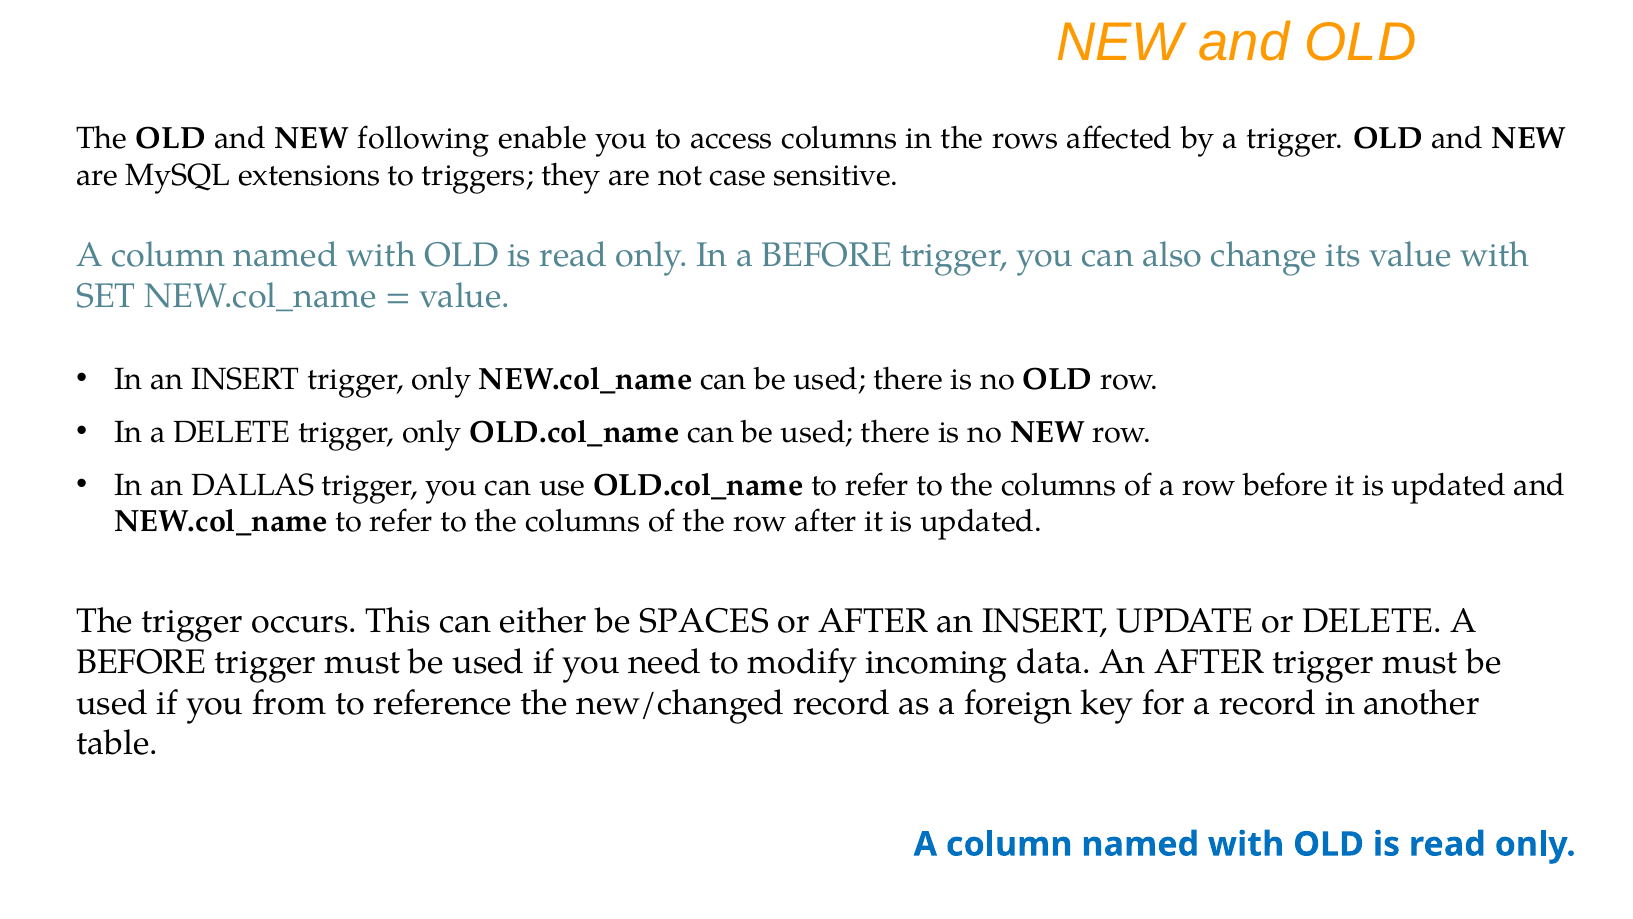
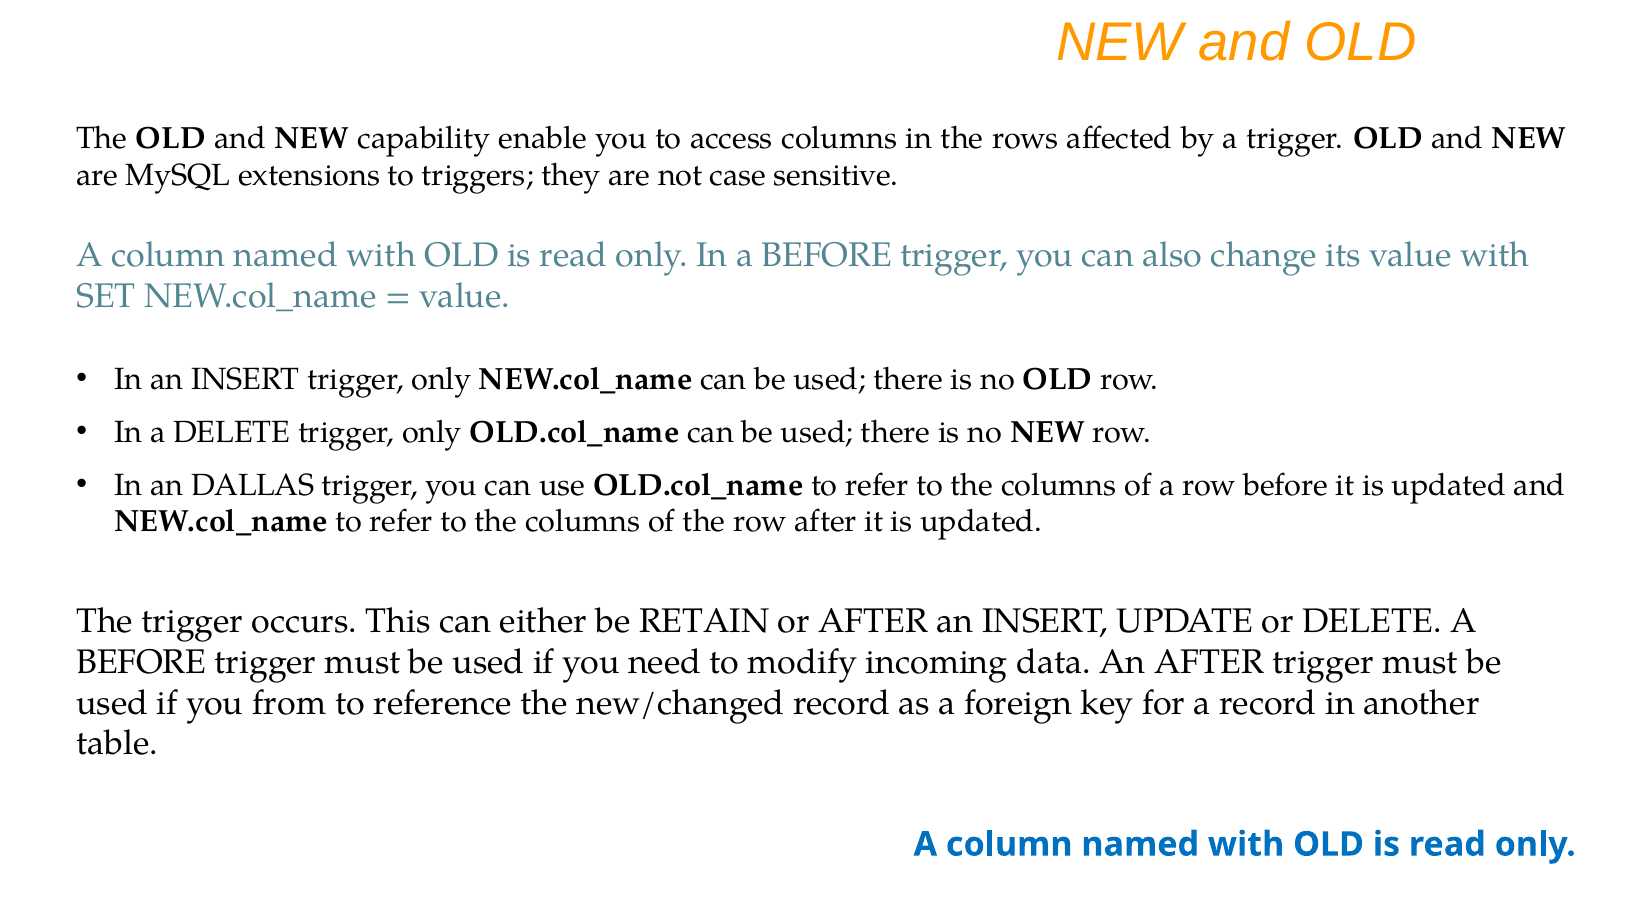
following: following -> capability (424, 139)
SPACES: SPACES -> RETAIN (704, 621)
